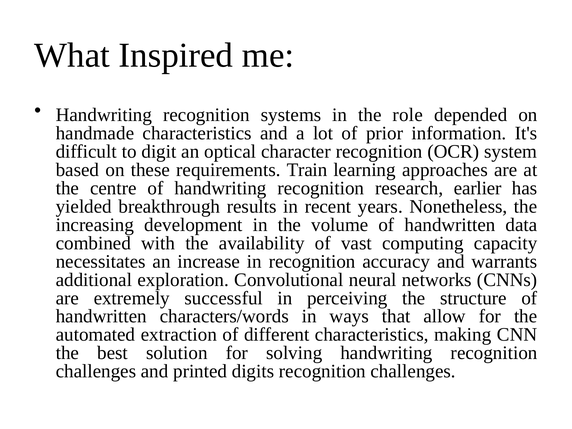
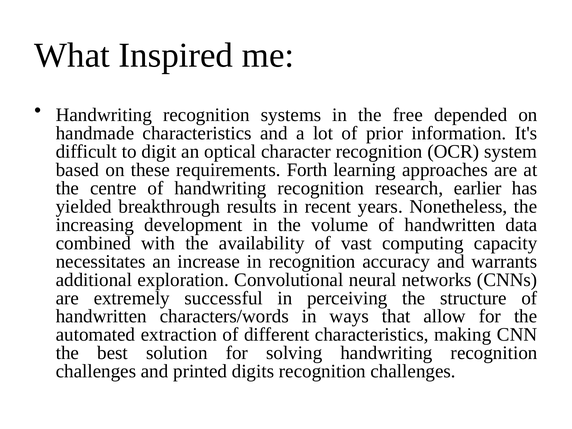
role: role -> free (408, 115)
Train: Train -> Forth (307, 170)
